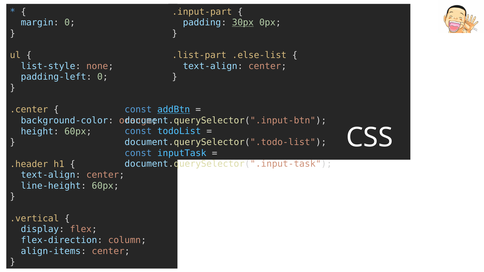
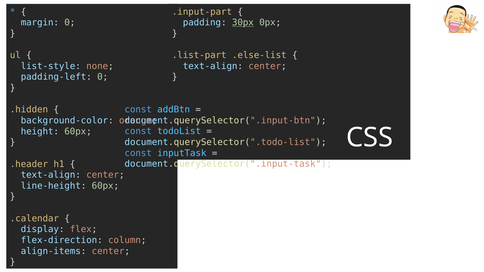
addBtn underline: present -> none (174, 110)
.center: .center -> .hidden (29, 110)
.vertical: .vertical -> .calendar (34, 219)
